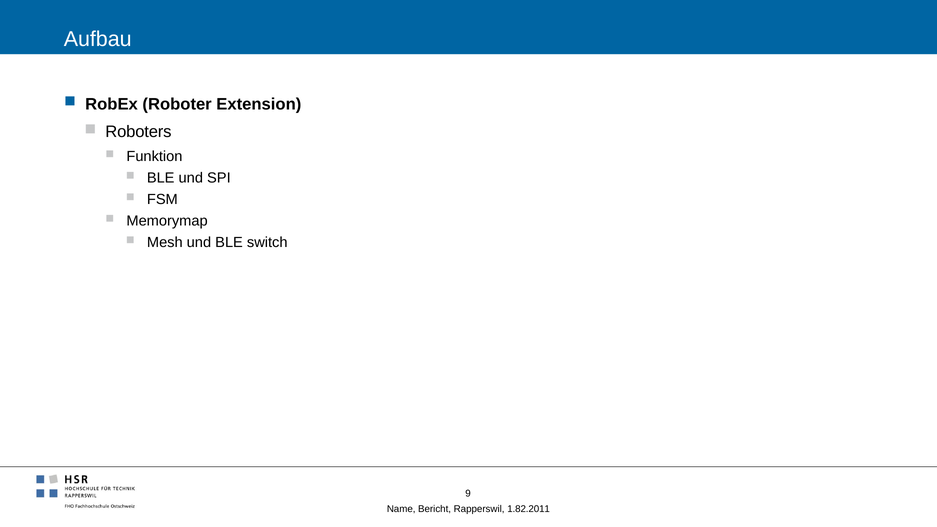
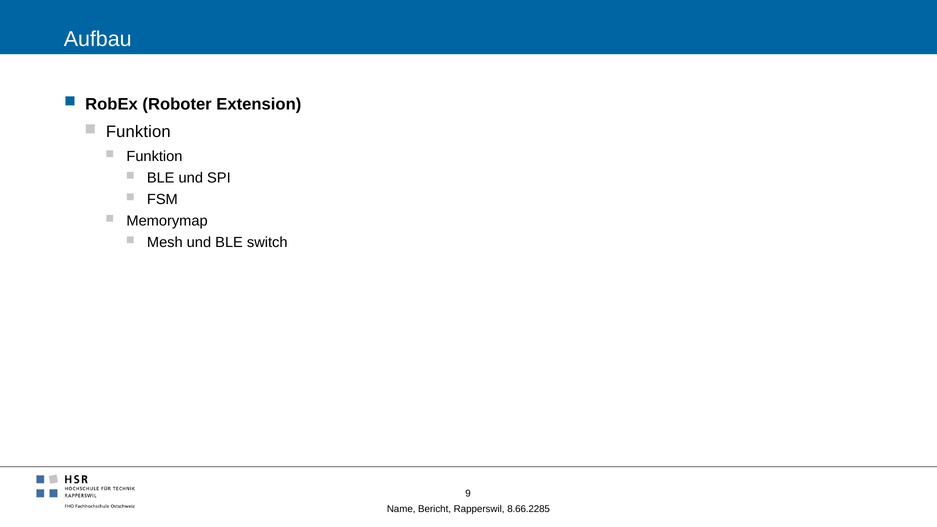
Roboters: Roboters -> Funktion (138, 132)
1.82.2011: 1.82.2011 -> 8.66.2285 (529, 509)
